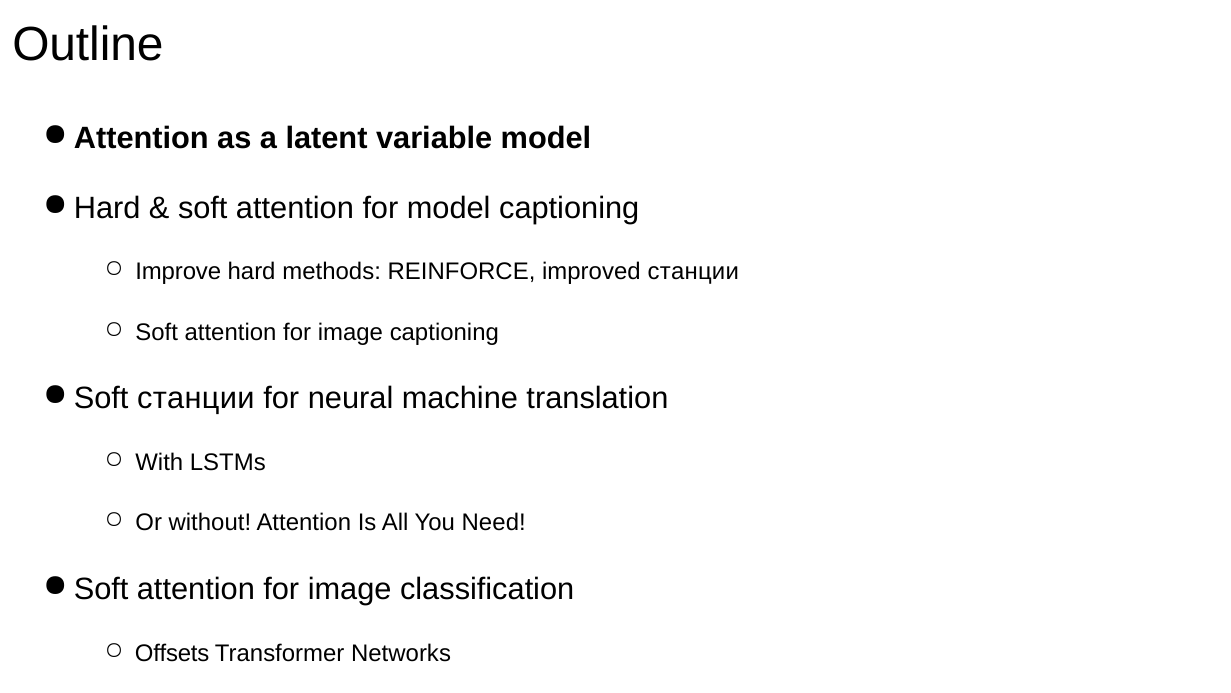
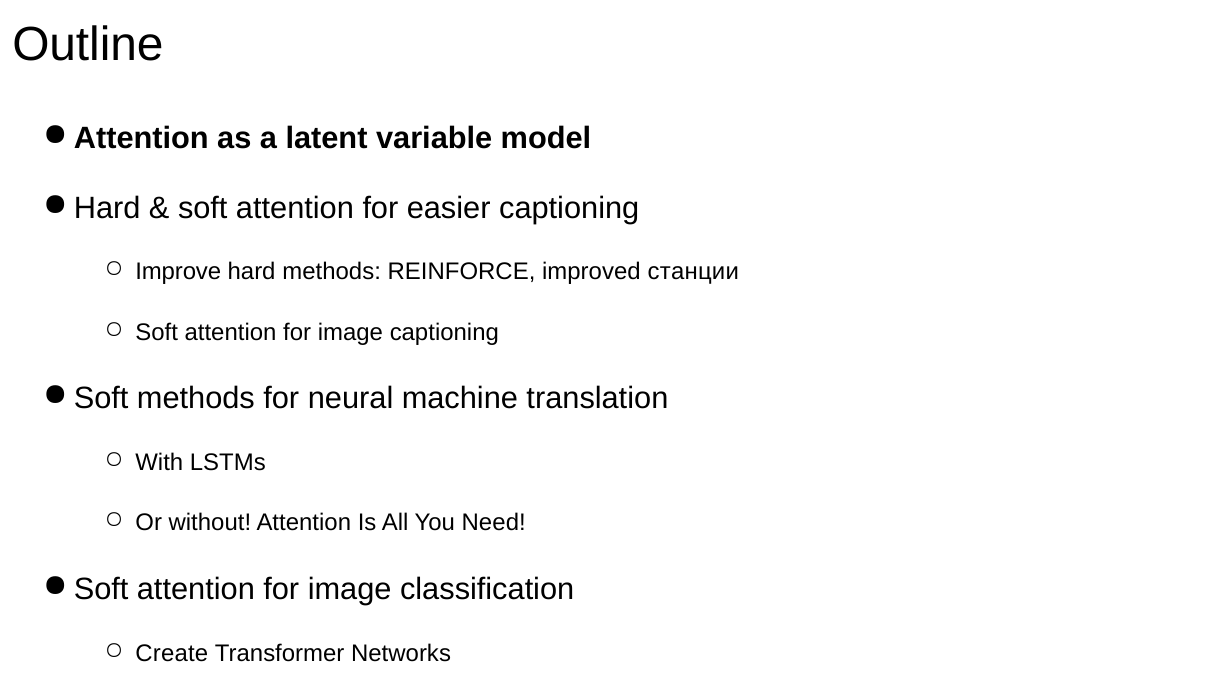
for model: model -> easier (449, 208)
станции: станции -> methods (196, 398)
Offsets: Offsets -> Create (172, 653)
